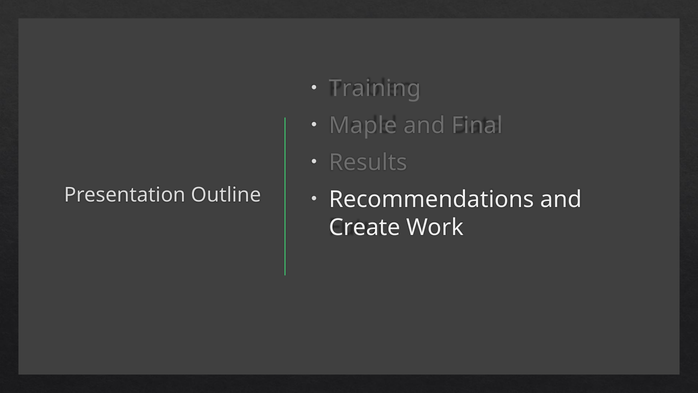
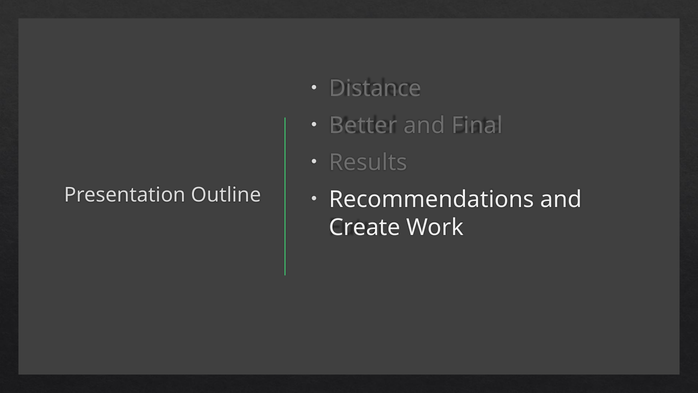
Training: Training -> Distance (375, 88)
Maple: Maple -> Better (363, 125)
